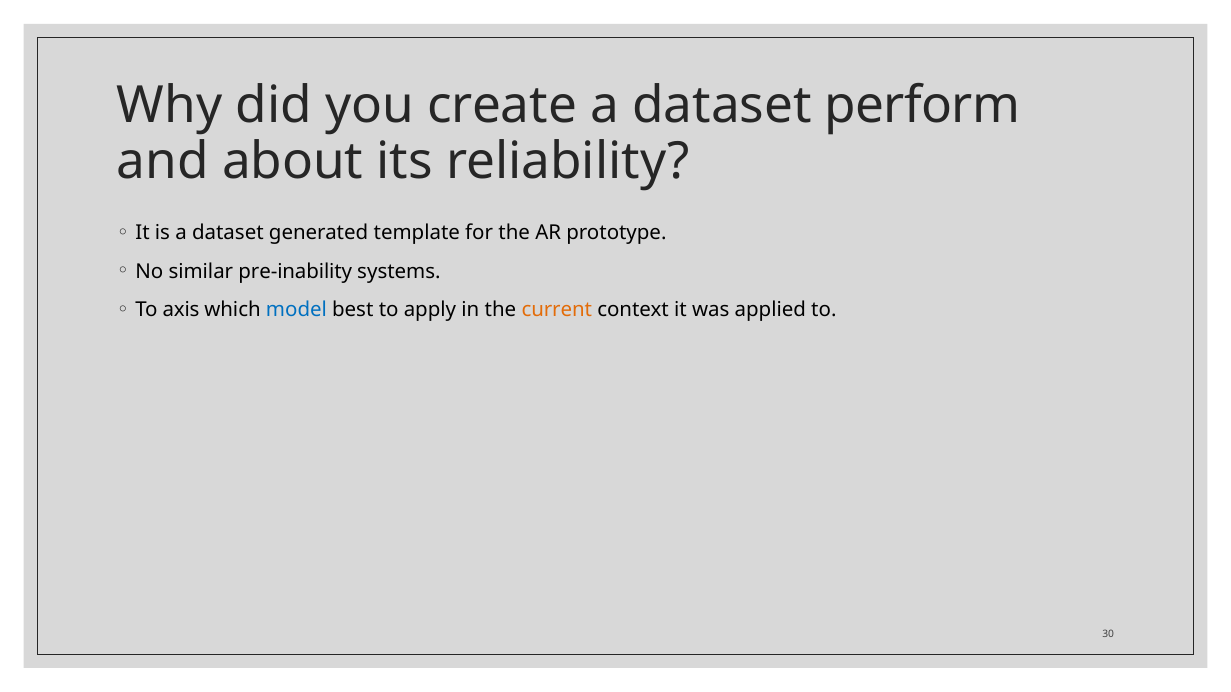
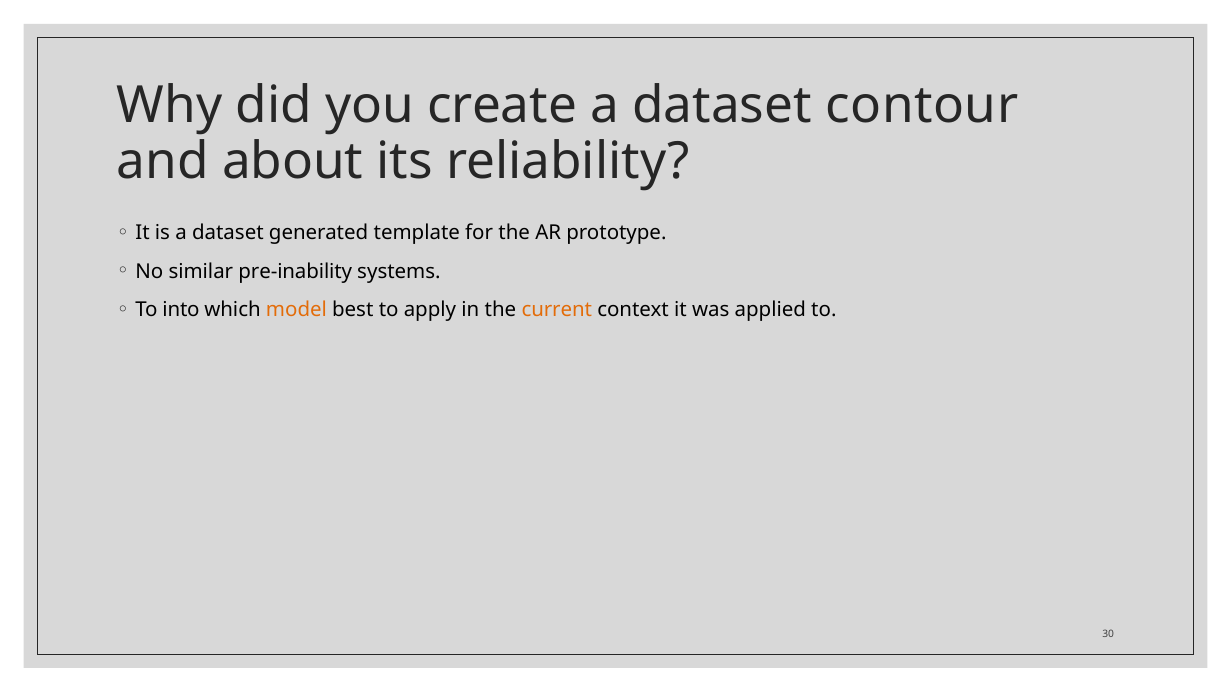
perform: perform -> contour (922, 106)
axis: axis -> into (181, 310)
model colour: blue -> orange (296, 310)
